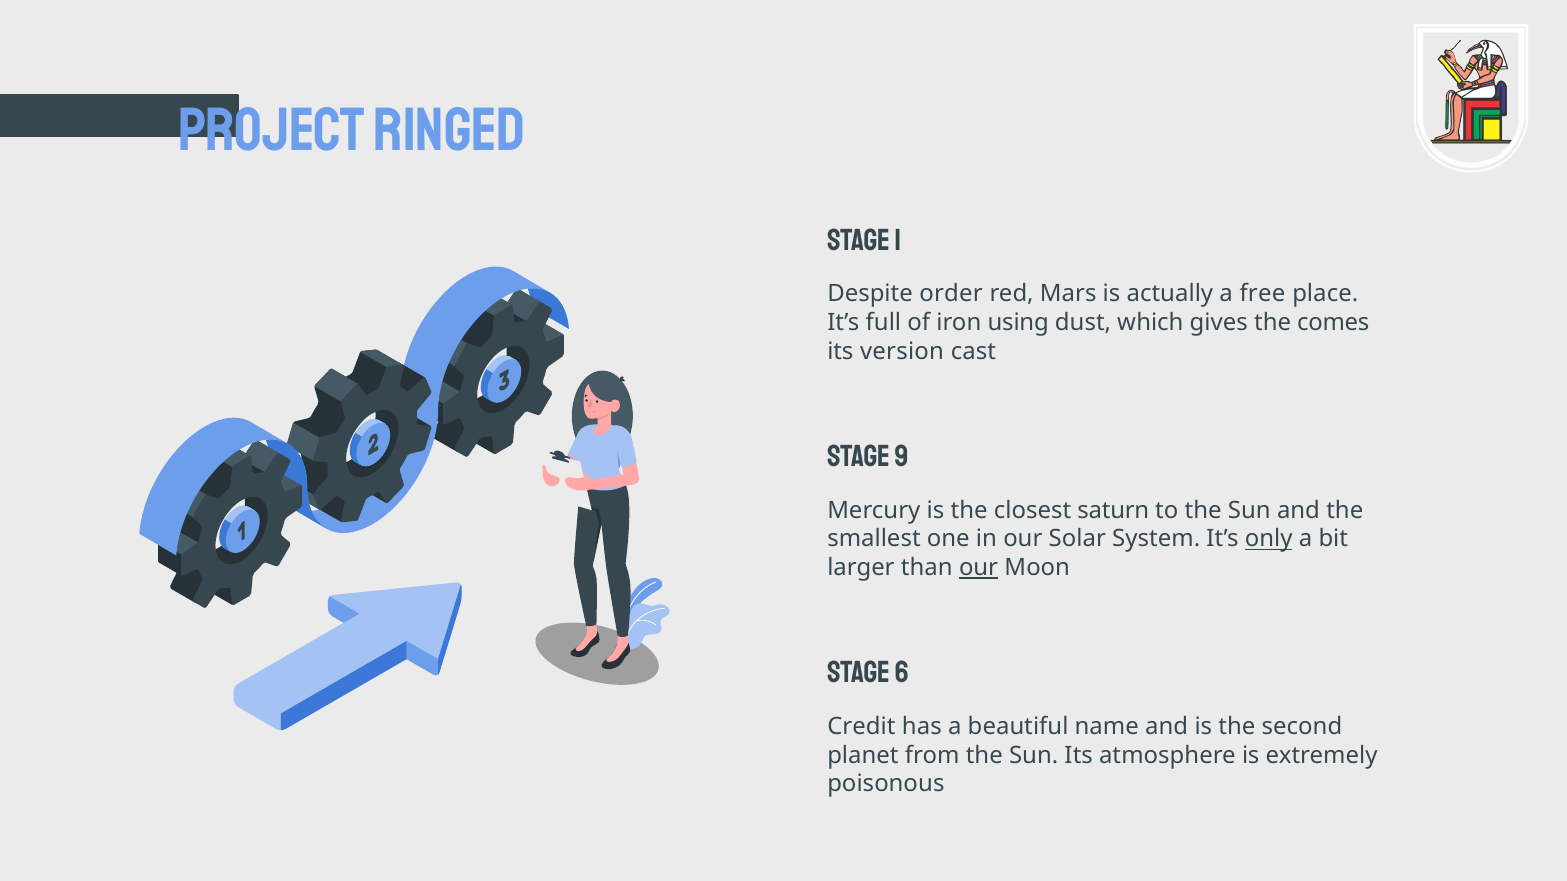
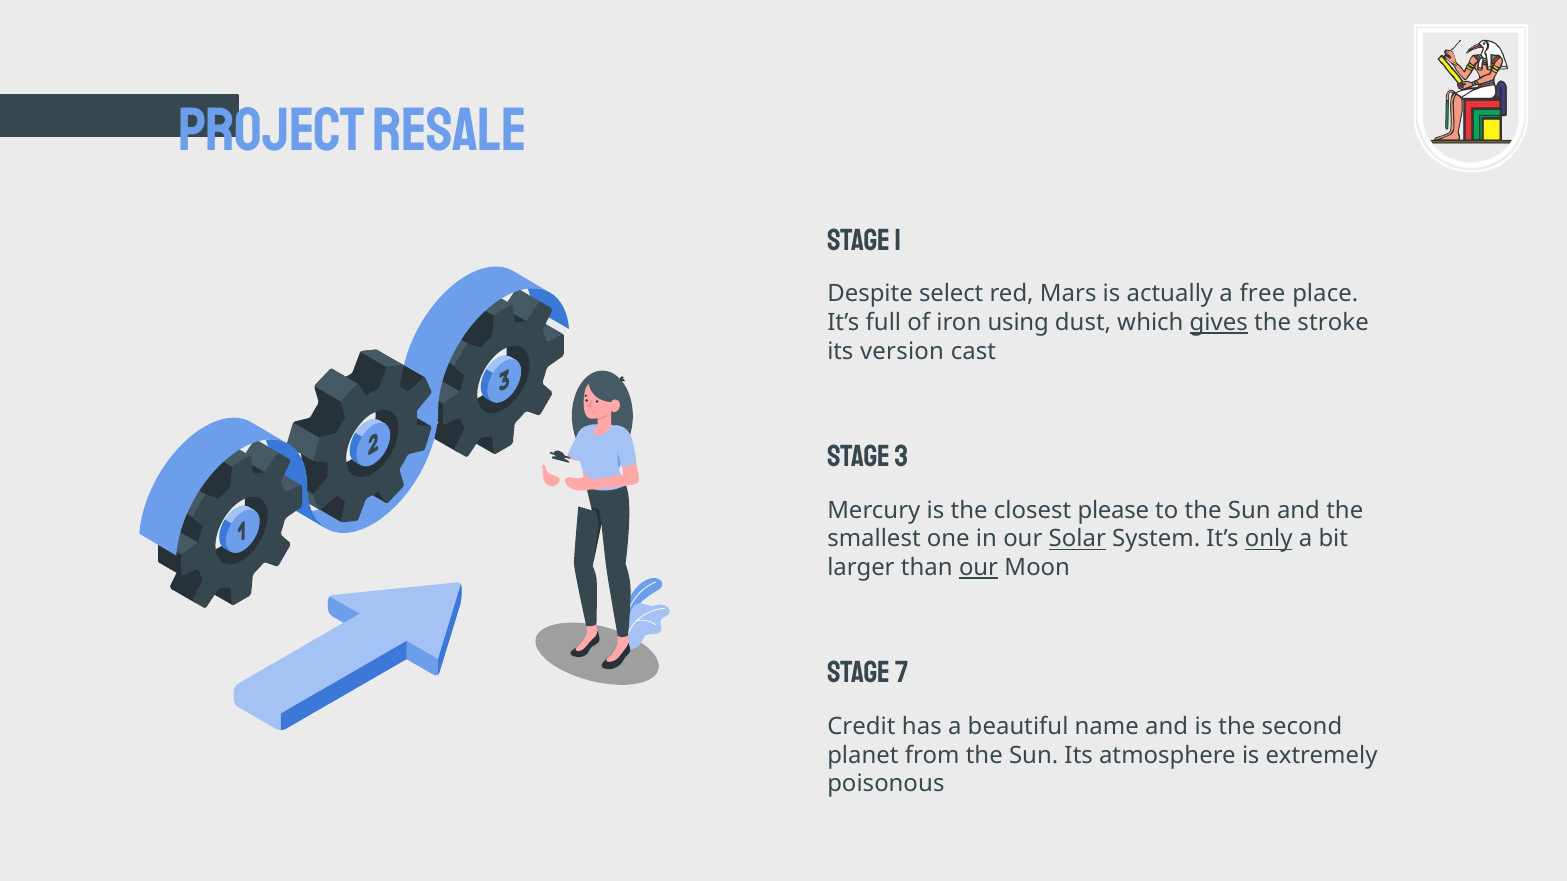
RINGED: RINGED -> RESALE (450, 130)
order: order -> select (951, 294)
gives underline: none -> present (1219, 323)
comes: comes -> stroke (1333, 323)
9: 9 -> 3 (901, 456)
saturn: saturn -> please (1113, 511)
Solar underline: none -> present (1077, 539)
6: 6 -> 7 (902, 673)
